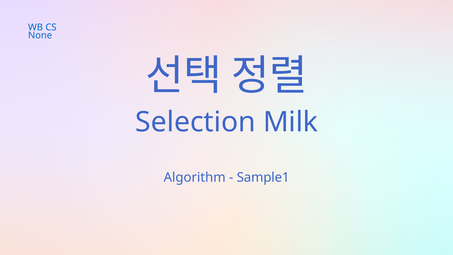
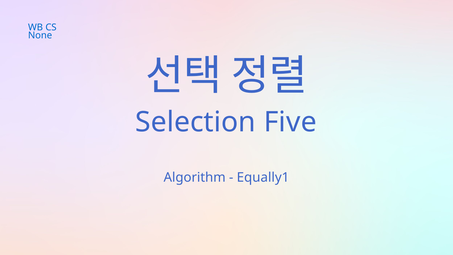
Milk: Milk -> Five (290, 122)
Sample1: Sample1 -> Equally1 (263, 177)
